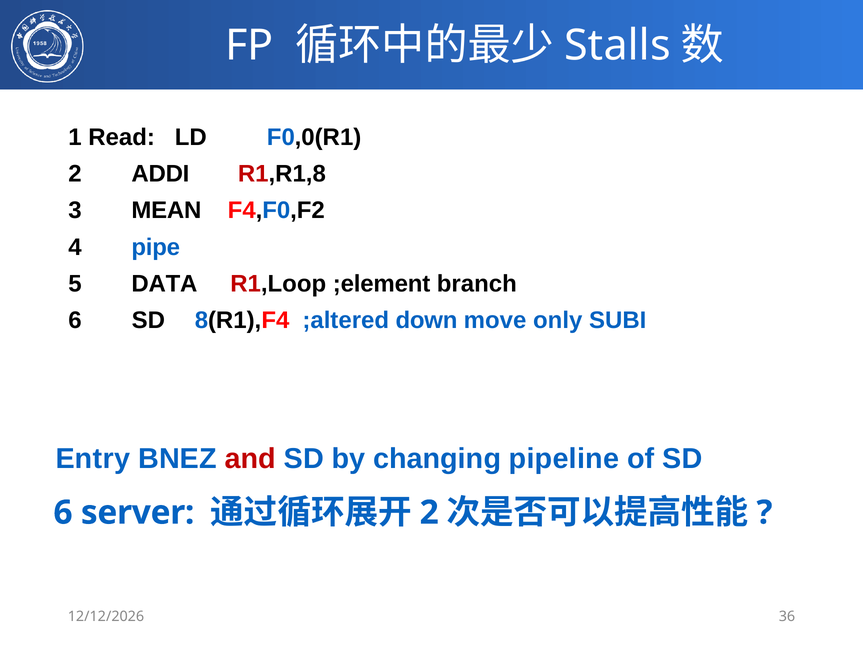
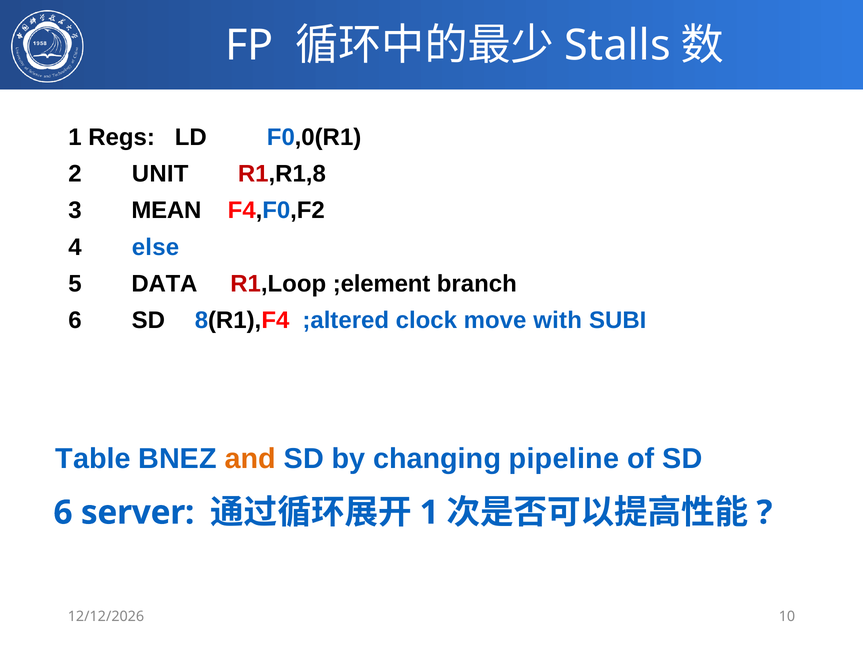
Read: Read -> Regs (122, 137)
ADDI: ADDI -> UNIT (160, 174)
pipe: pipe -> else (155, 247)
down: down -> clock (426, 321)
only: only -> with (558, 321)
Entry: Entry -> Table (93, 459)
and colour: red -> orange (250, 459)
2: 2 -> 1 (429, 513)
36: 36 -> 10 (787, 617)
